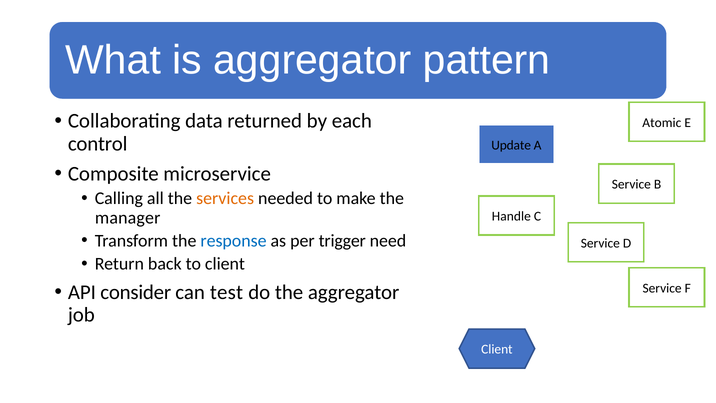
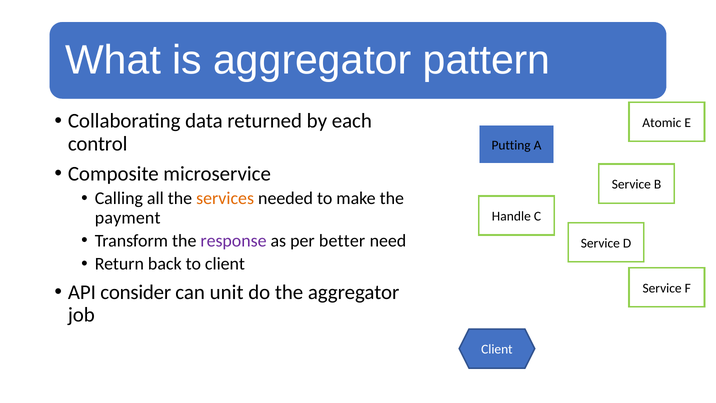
Update: Update -> Putting (511, 145)
manager: manager -> payment (128, 218)
response colour: blue -> purple (233, 241)
trigger: trigger -> better (342, 241)
test: test -> unit (227, 292)
